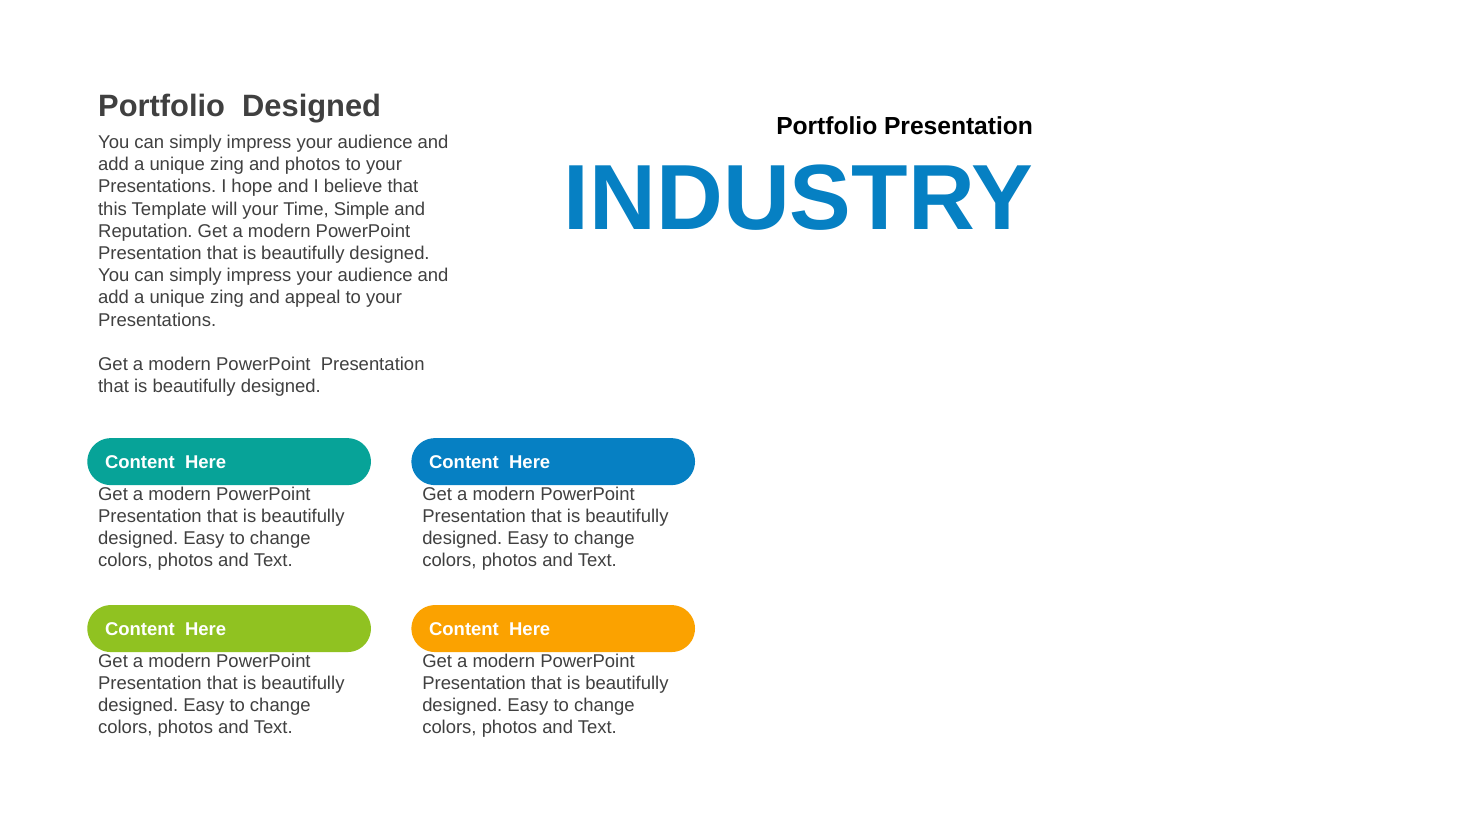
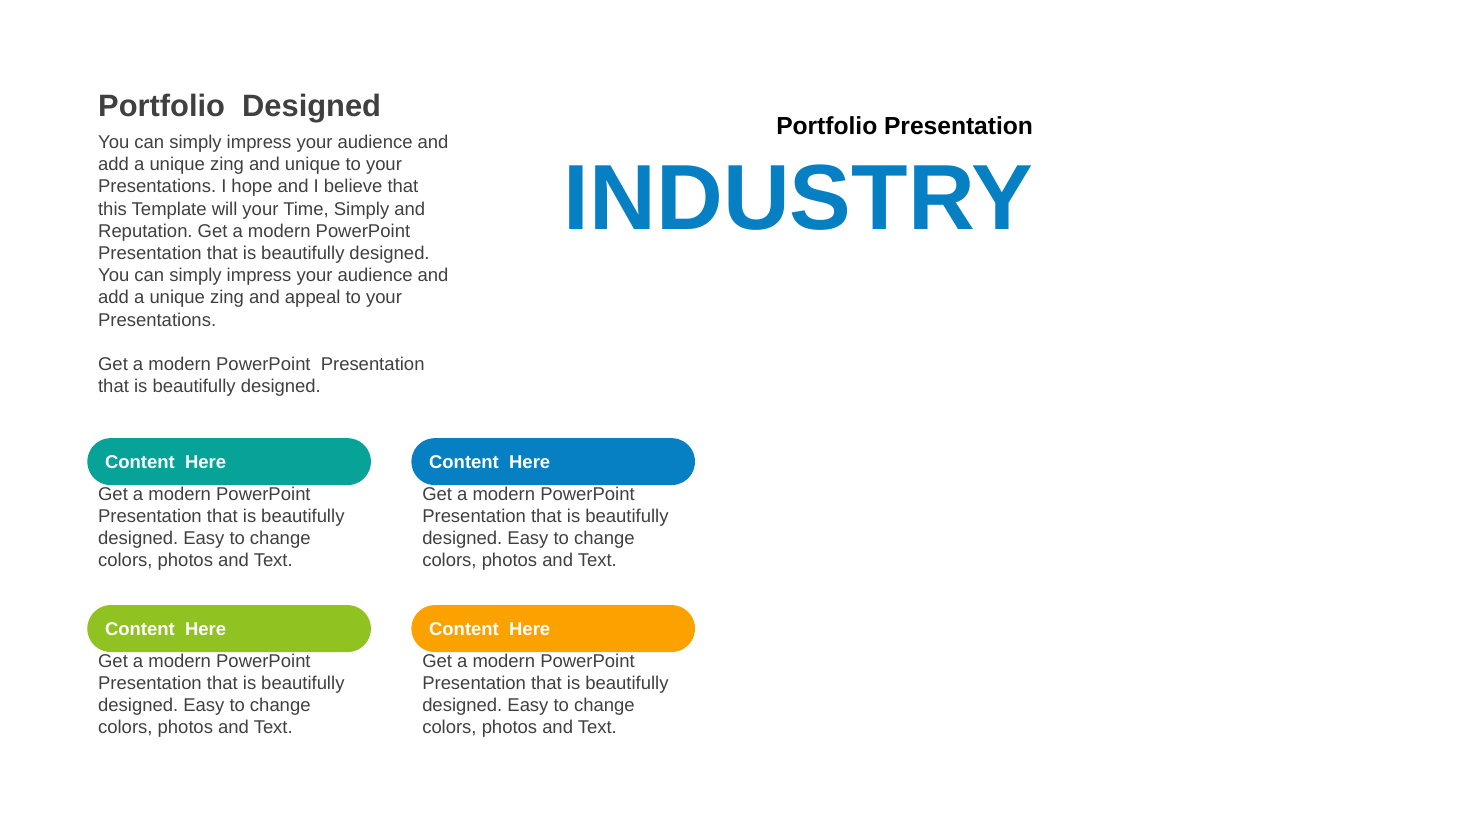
and photos: photos -> unique (313, 164)
Time Simple: Simple -> Simply (362, 209)
